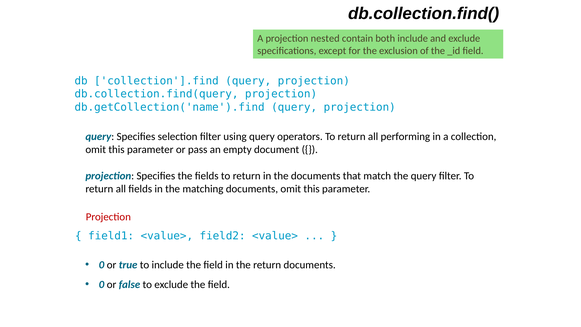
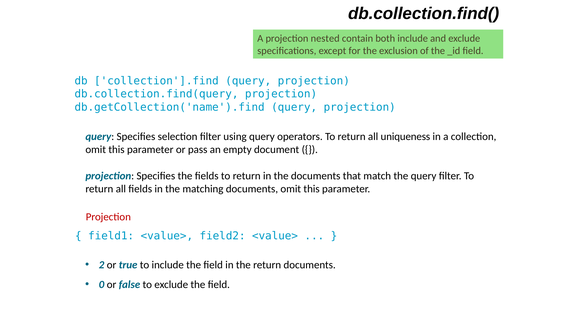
performing: performing -> uniqueness (405, 136)
0: 0 -> 2 (102, 265)
